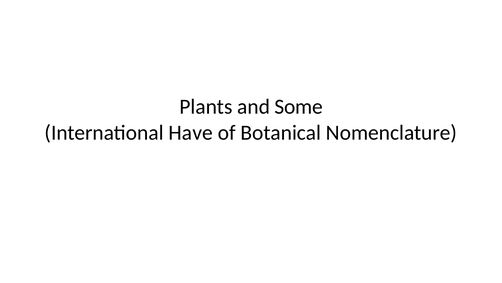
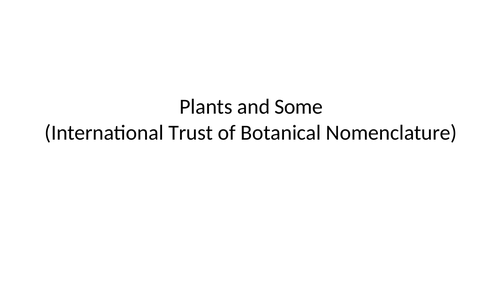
Have: Have -> Trust (191, 132)
